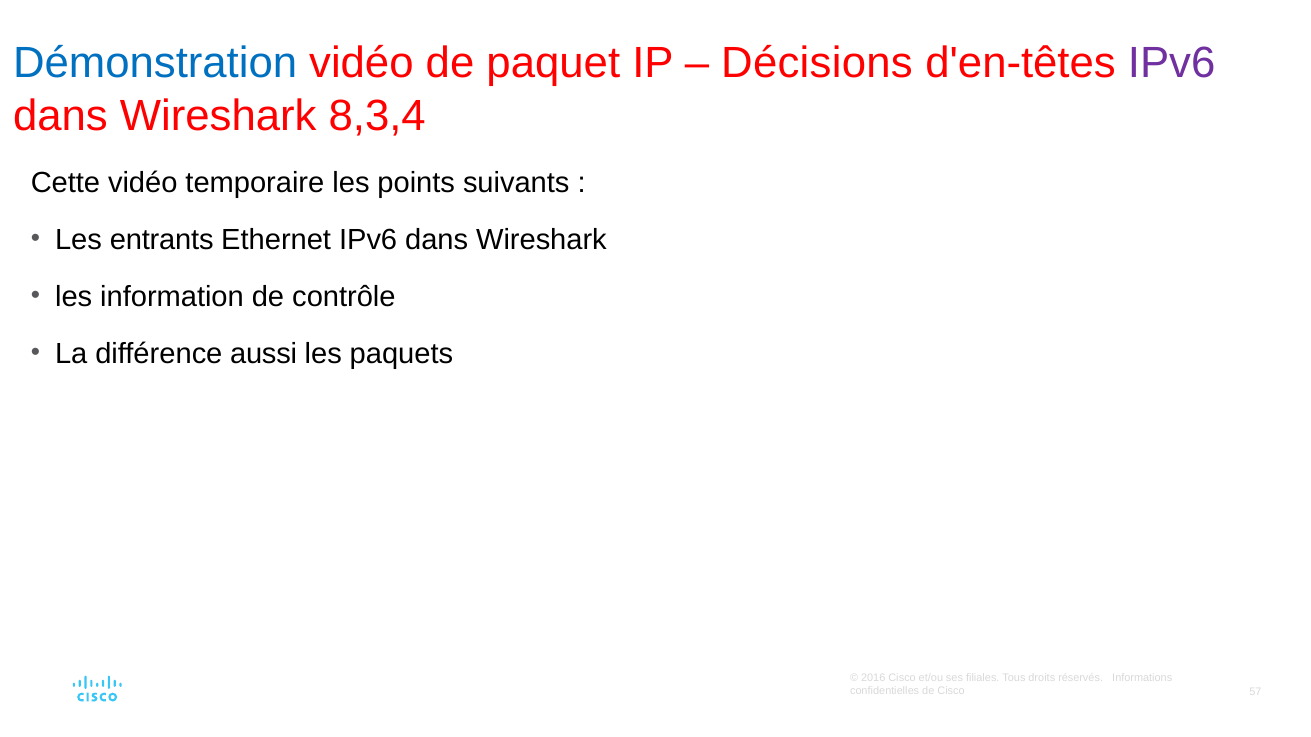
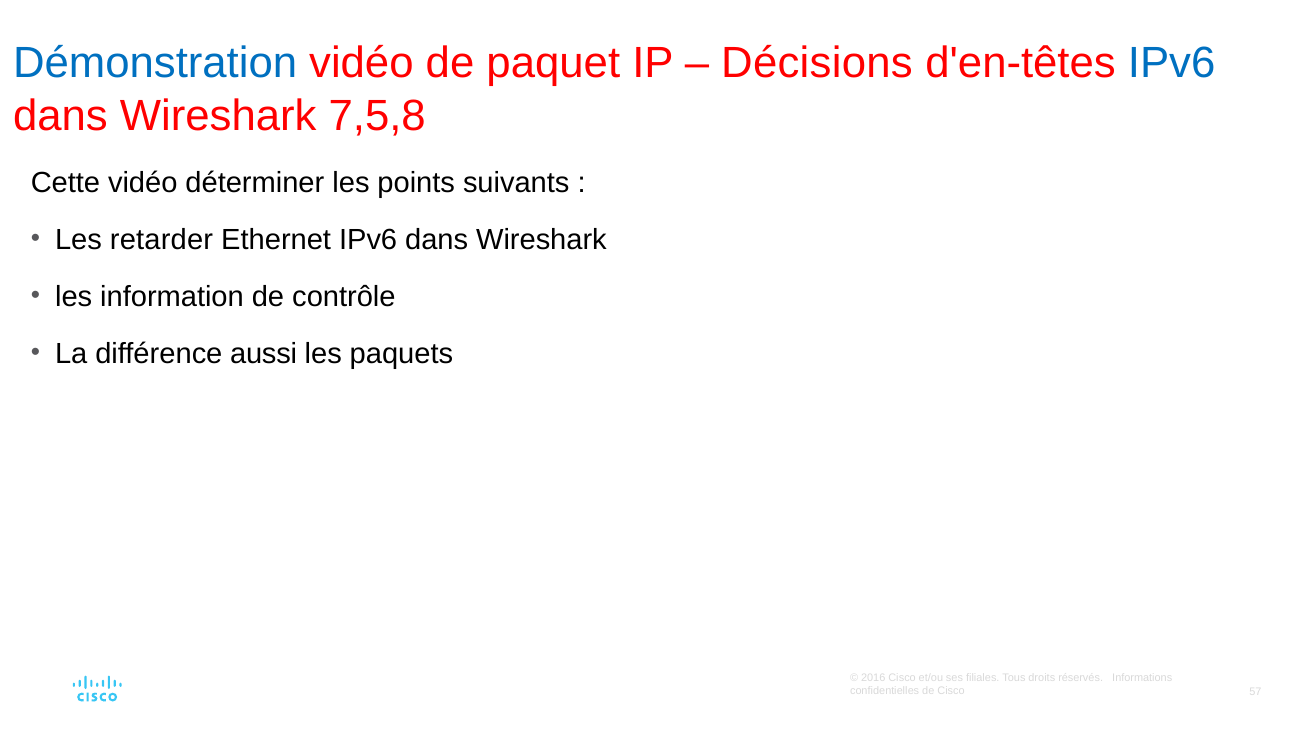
IPv6 colour: purple -> blue (1172, 63)
8,3,4: 8,3,4 -> 7,5,8 (377, 116)
temporaire: temporaire -> déterminer (255, 183)
entrants: entrants -> retarder (162, 240)
